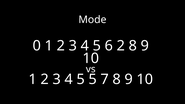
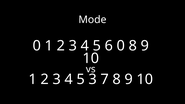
6 2: 2 -> 0 (121, 46)
5 5: 5 -> 3 (93, 79)
